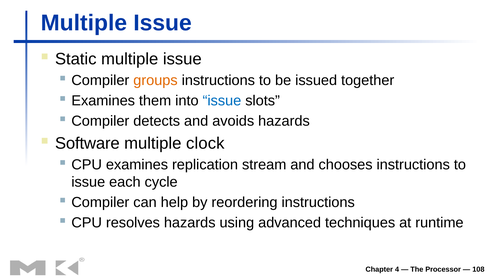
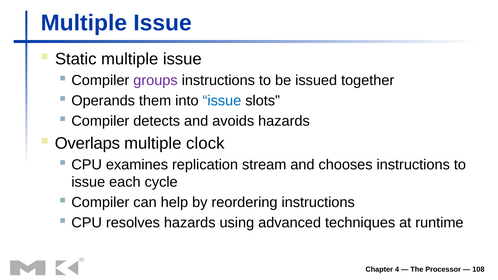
groups colour: orange -> purple (155, 80)
Examines: Examines -> Operands (103, 101)
Software: Software -> Overlaps (87, 143)
